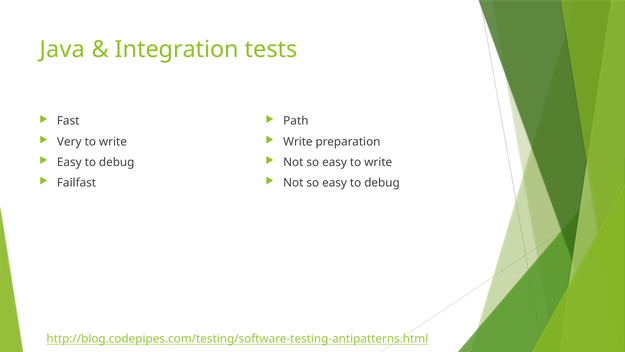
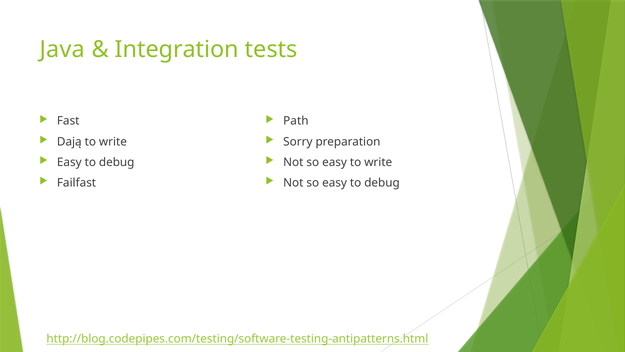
Very: Very -> Dają (69, 142)
Write: Write -> Sorry (298, 142)
